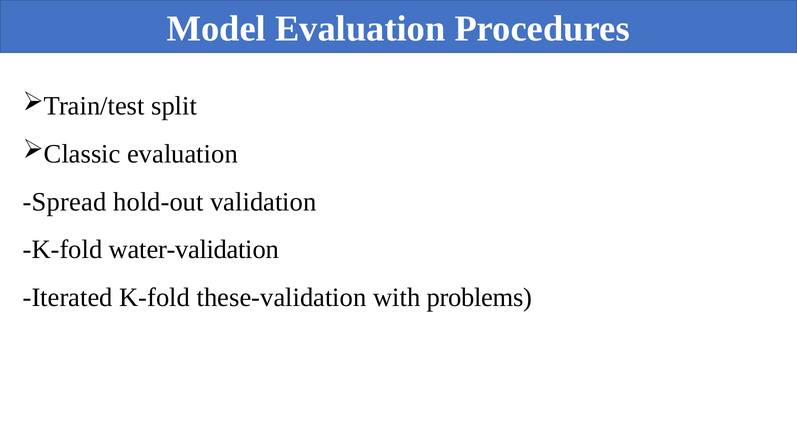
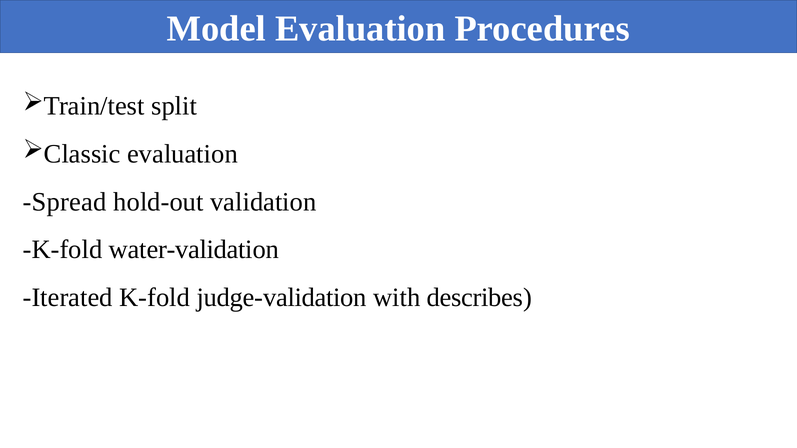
these-validation: these-validation -> judge-validation (282, 298)
problems: problems -> describes (479, 298)
